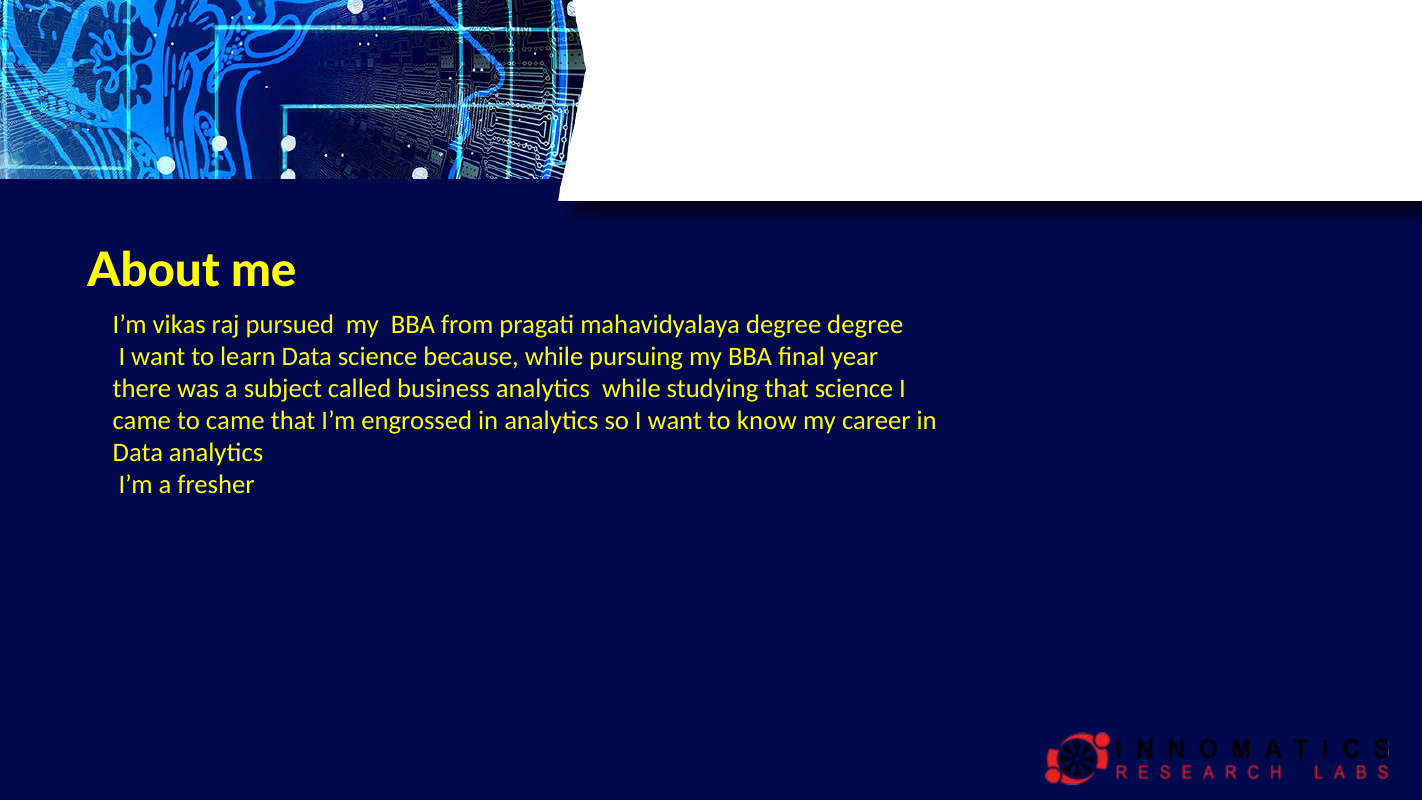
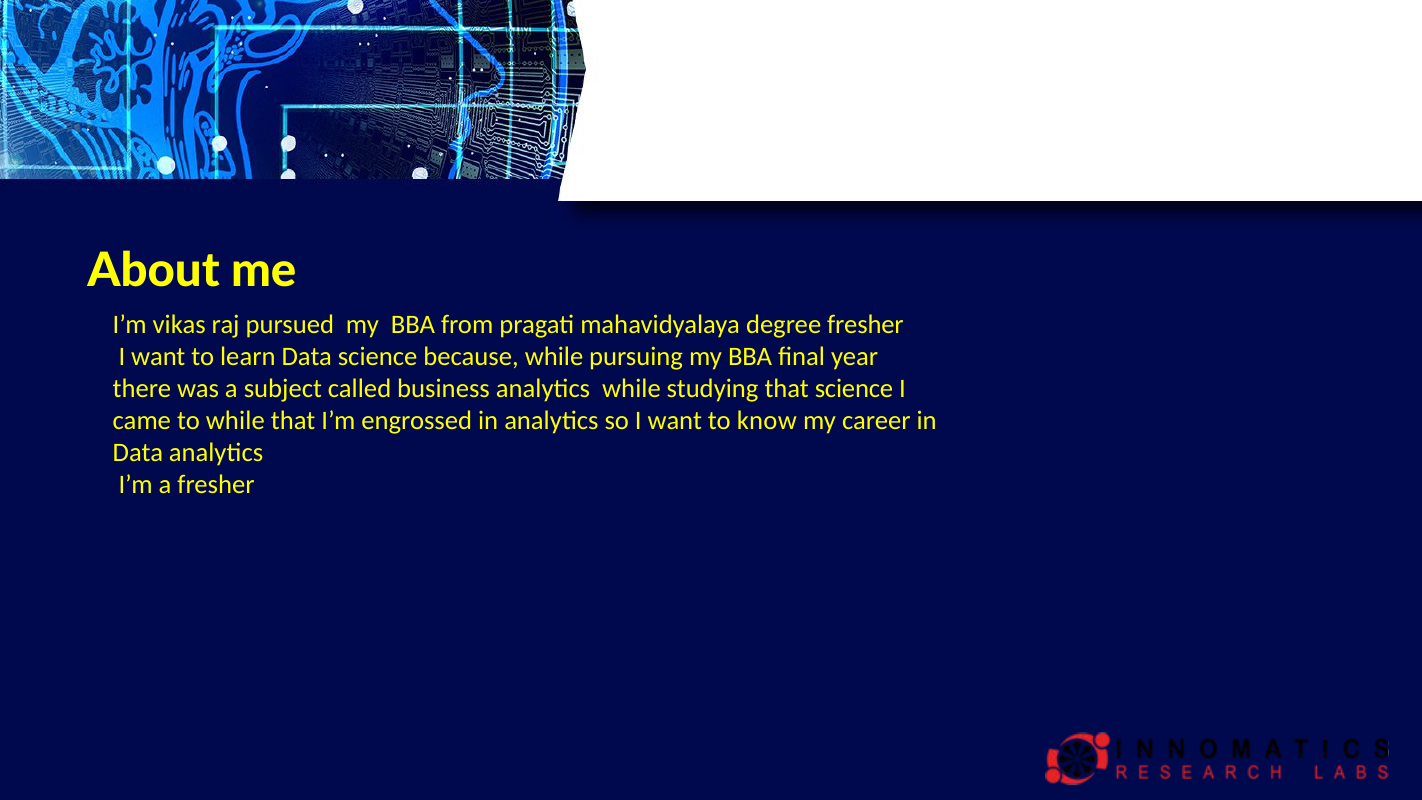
degree degree: degree -> fresher (865, 325)
to came: came -> while (235, 421)
